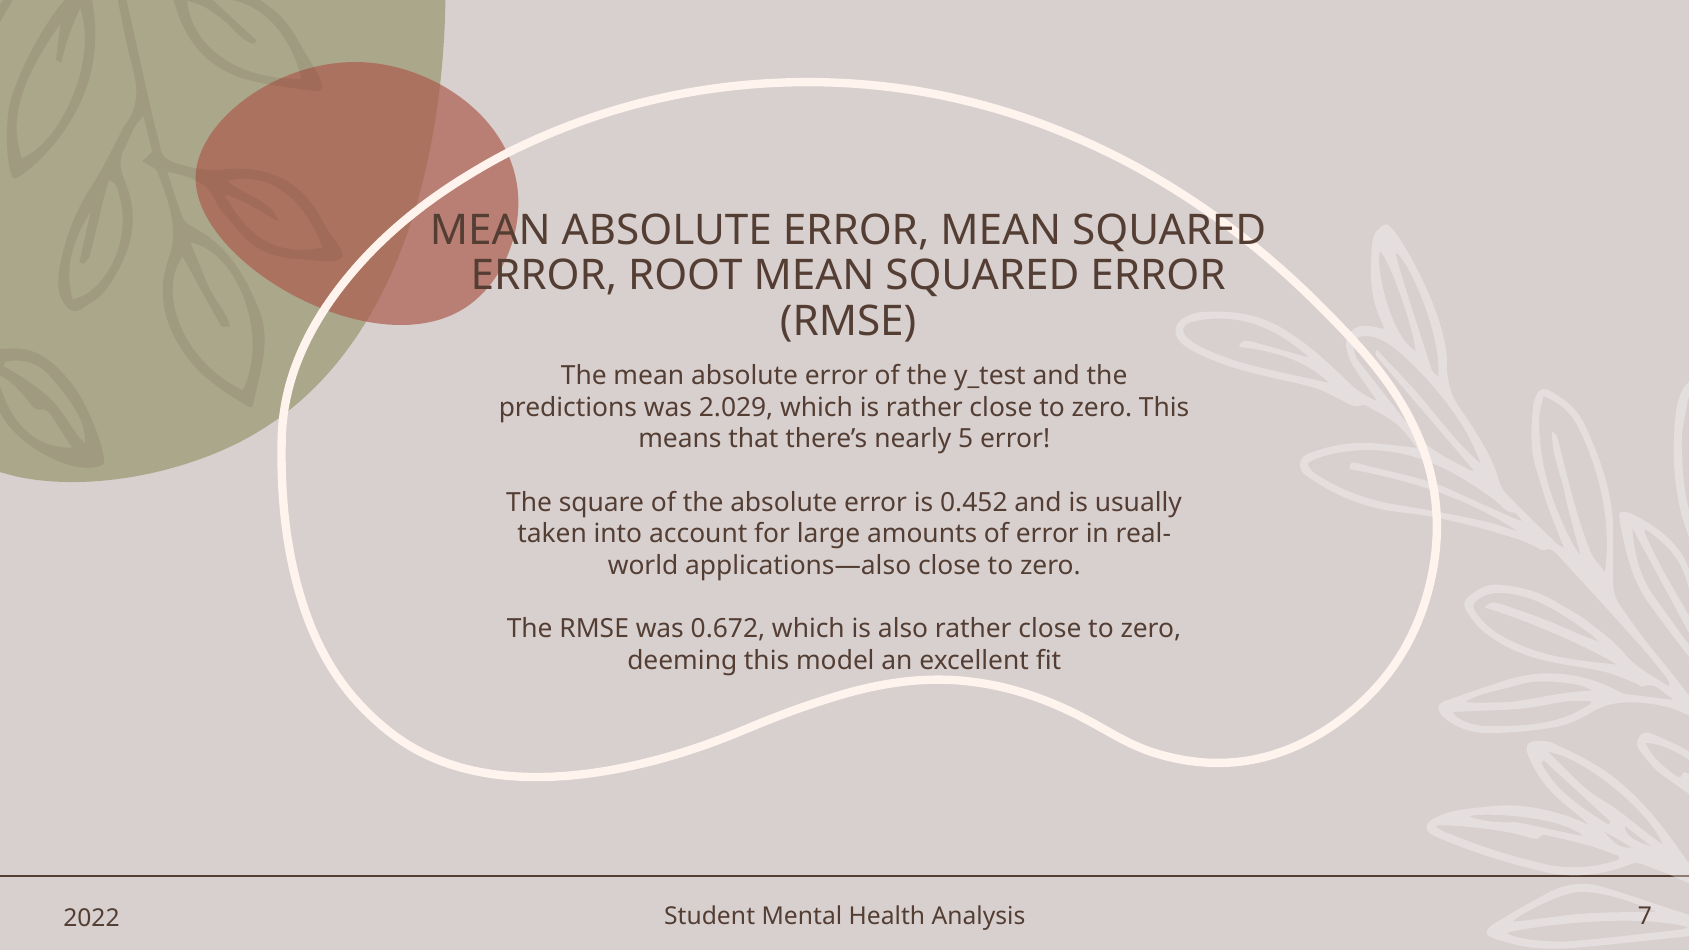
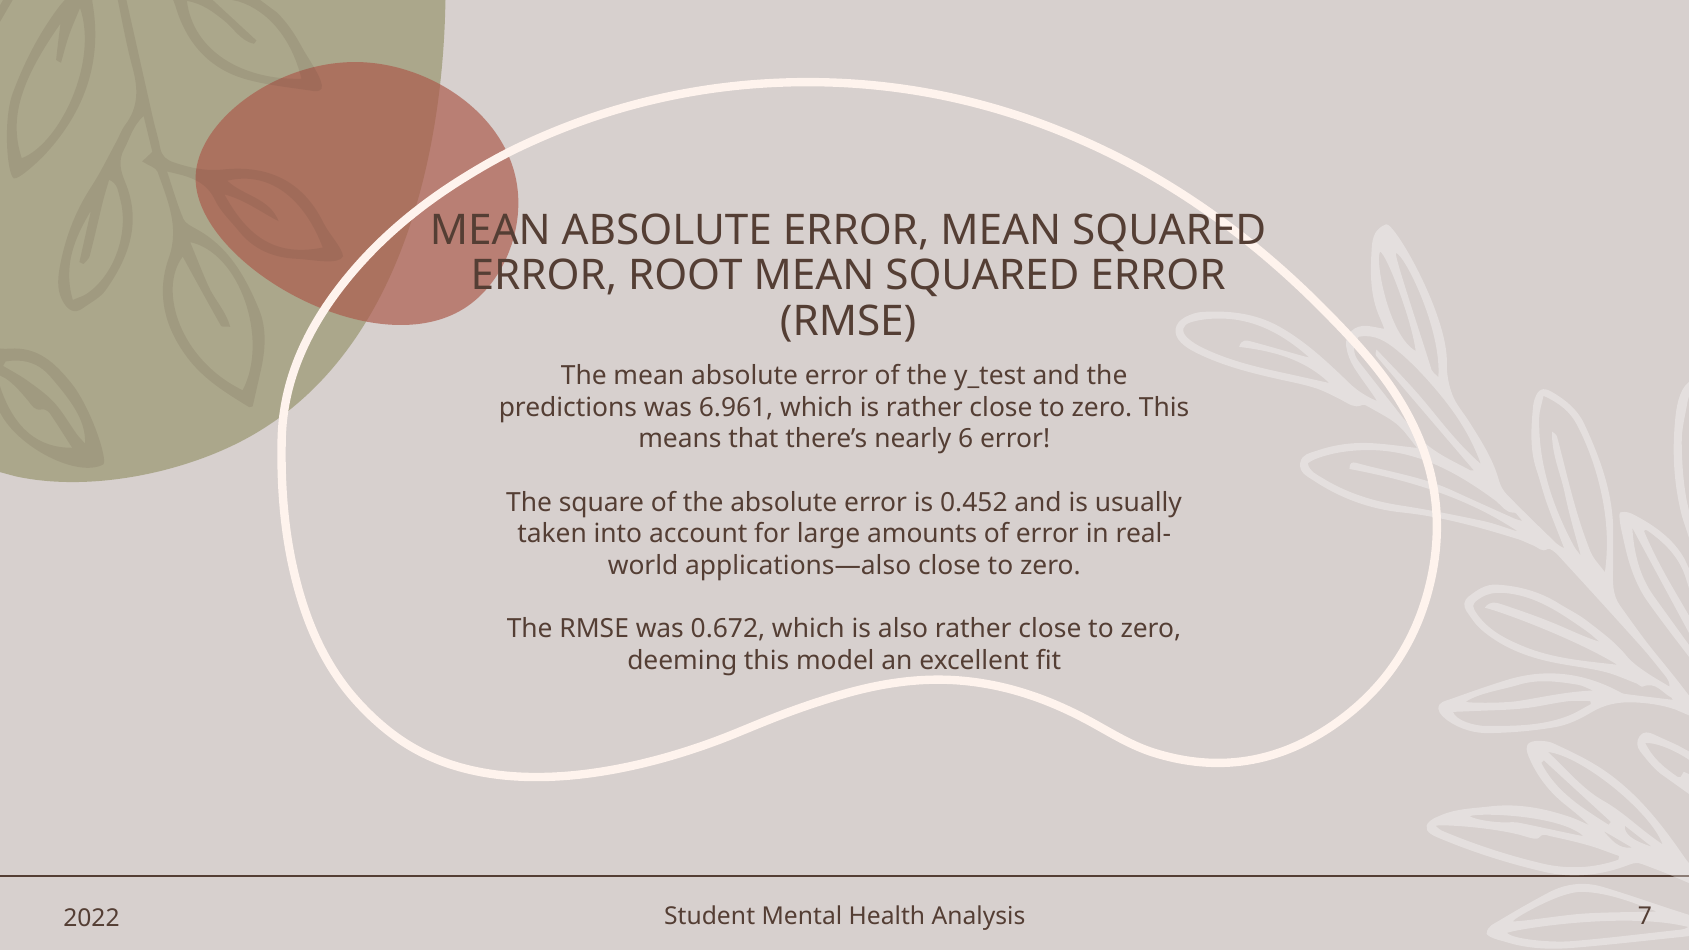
2.029: 2.029 -> 6.961 (736, 408)
5: 5 -> 6 (966, 439)
